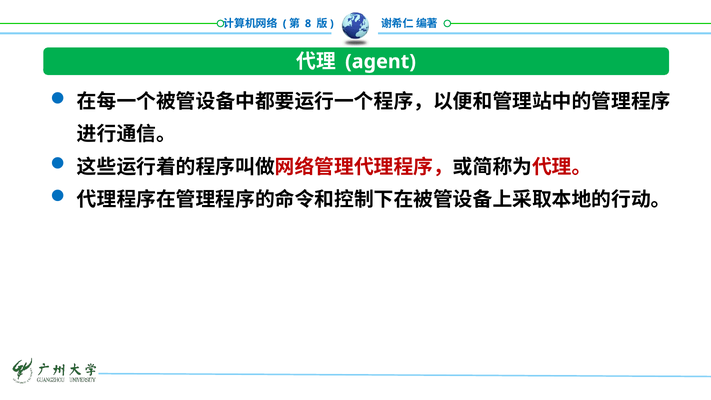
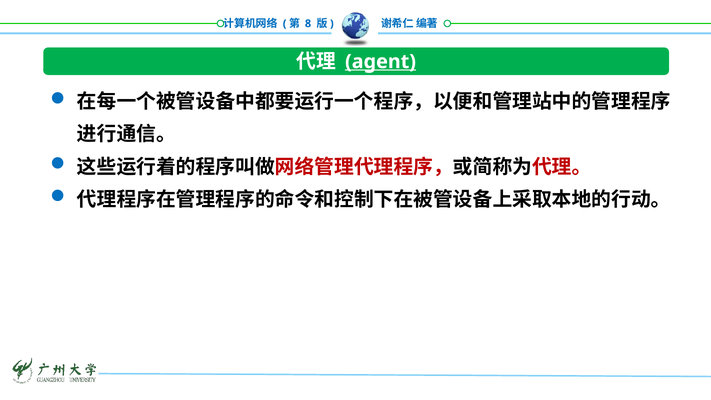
agent underline: none -> present (381, 62)
